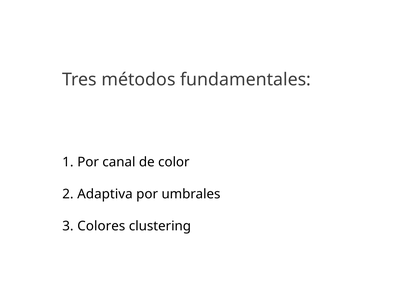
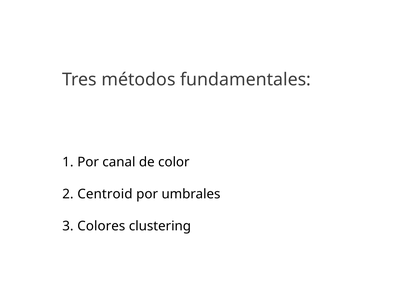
Adaptiva: Adaptiva -> Centroid (105, 194)
